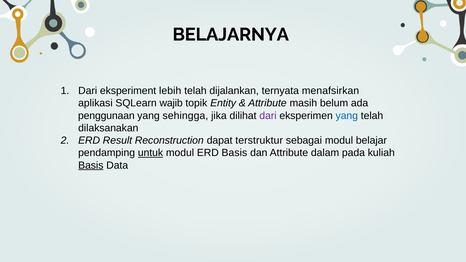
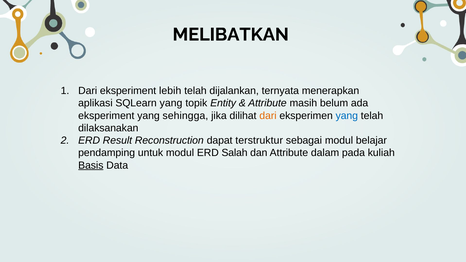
BELAJARNYA: BELAJARNYA -> MELIBATKAN (231, 35)
menafsirkan: menafsirkan -> menerapkan (331, 91)
SQLearn wajib: wajib -> yang (171, 103)
penggunaan: penggunaan -> eksperiment (106, 116)
dari colour: purple -> orange (268, 116)
untuk underline: present -> none (151, 153)
ERD Basis: Basis -> Salah (235, 153)
